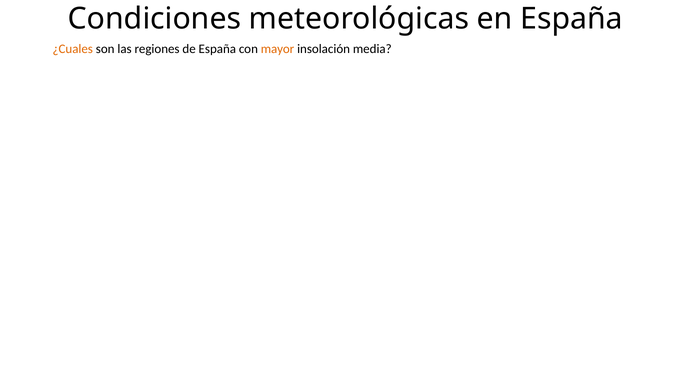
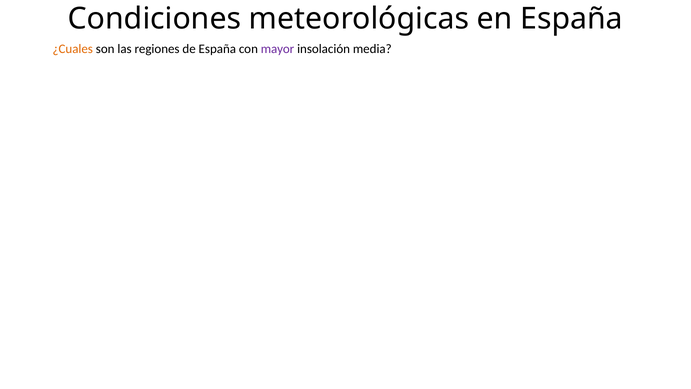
mayor colour: orange -> purple (278, 49)
